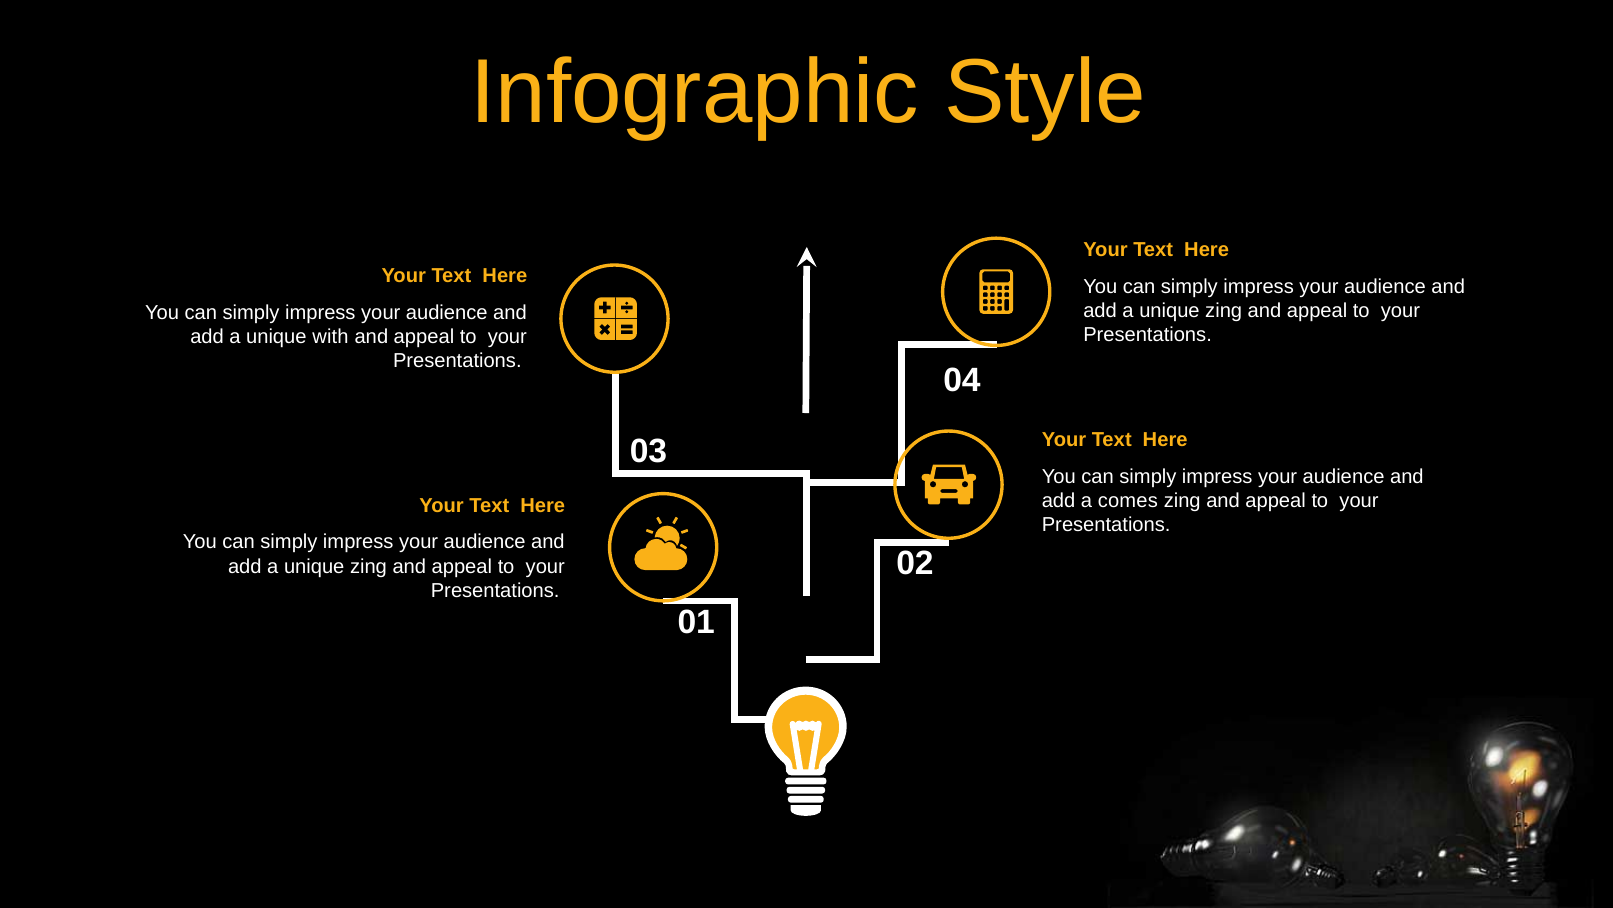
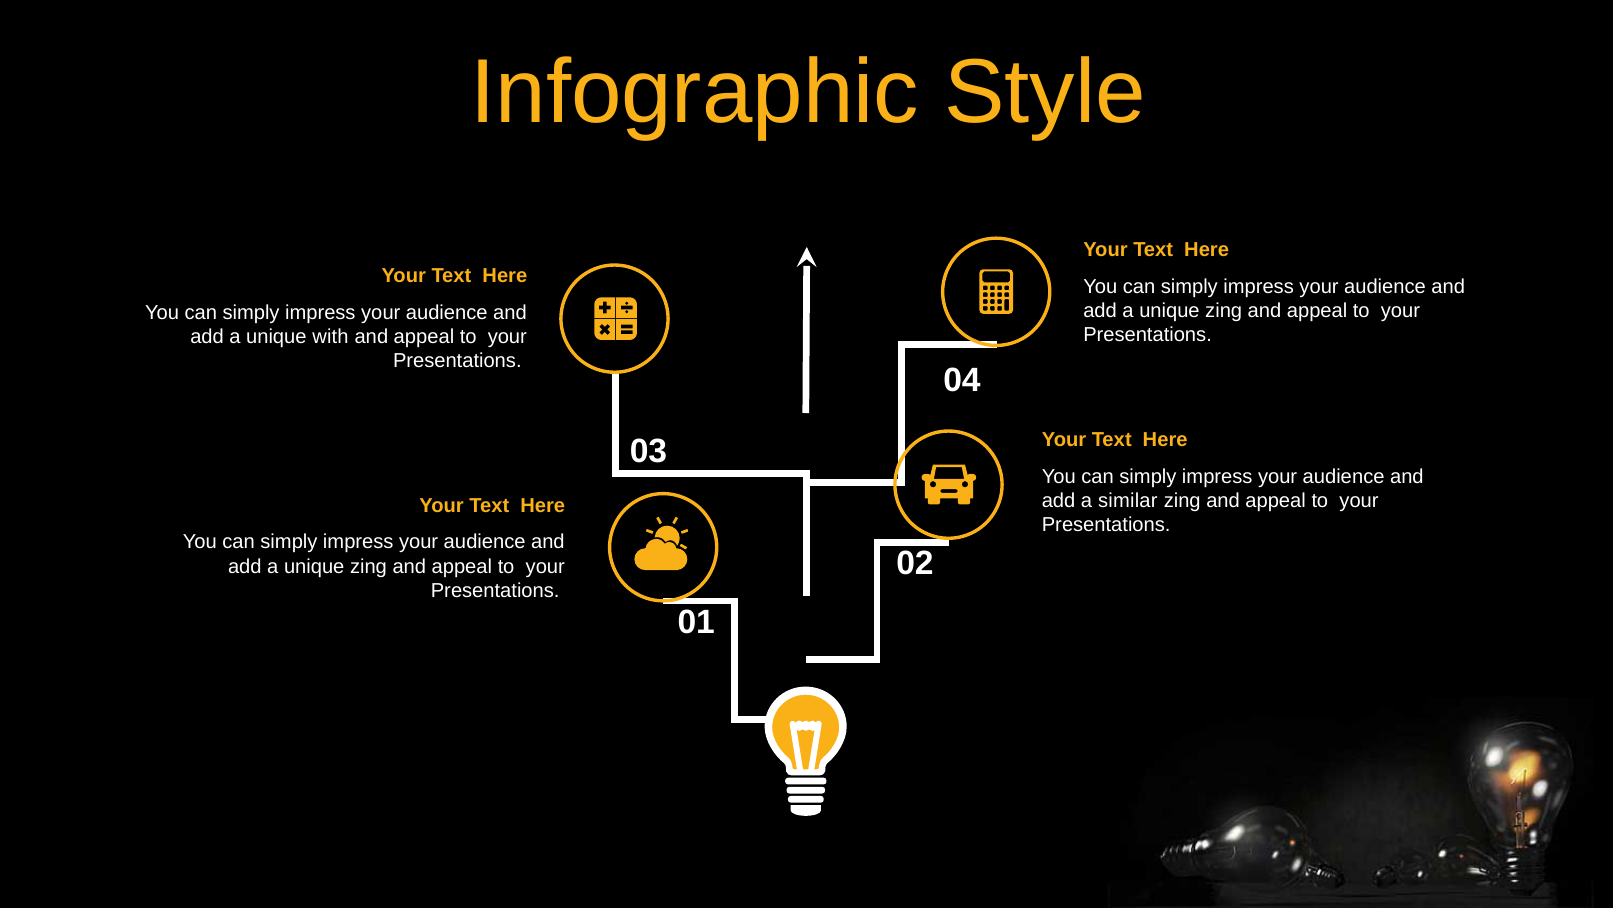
comes: comes -> similar (1128, 501)
